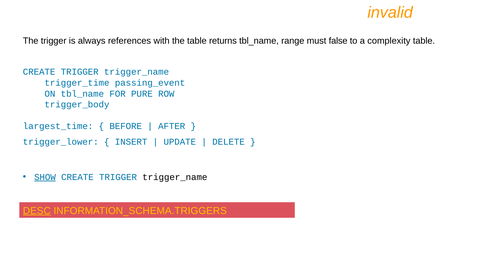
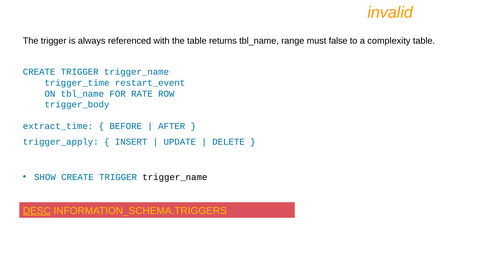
references: references -> referenced (130, 41)
passing_event: passing_event -> restart_event (150, 83)
PURE: PURE -> RATE (142, 94)
largest_time: largest_time -> extract_time (58, 126)
trigger_lower: trigger_lower -> trigger_apply (61, 142)
SHOW underline: present -> none (45, 177)
